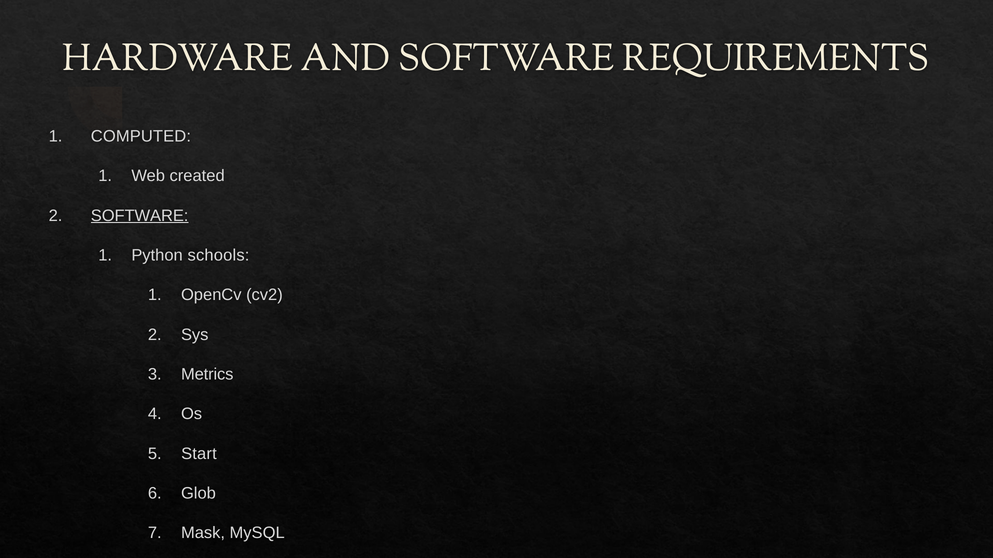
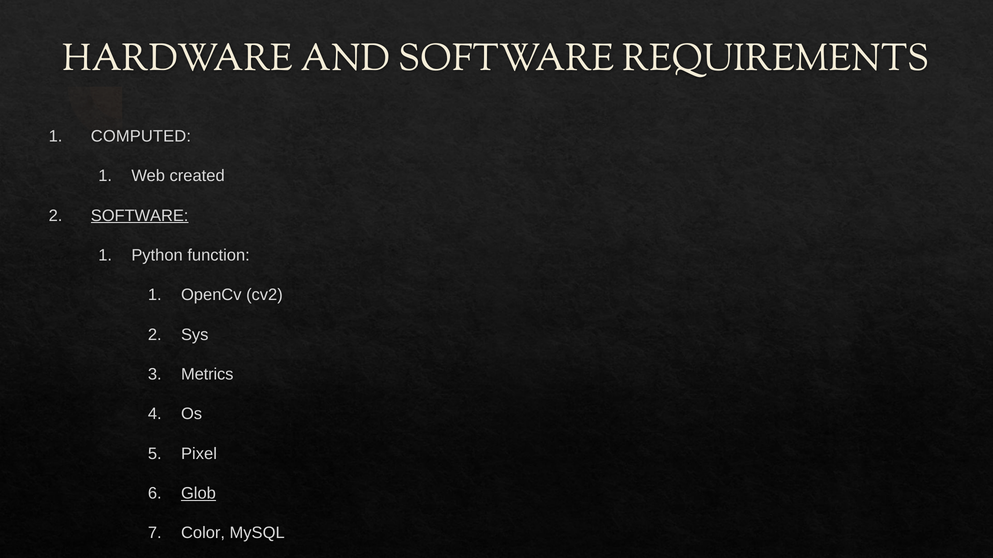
schools: schools -> function (219, 256)
Start: Start -> Pixel (199, 454)
Glob underline: none -> present (198, 494)
Mask: Mask -> Color (203, 534)
